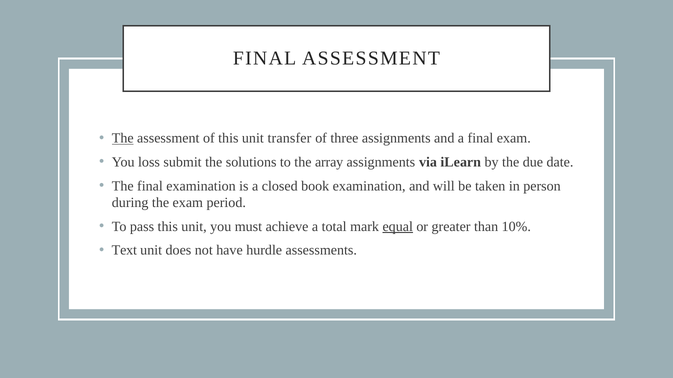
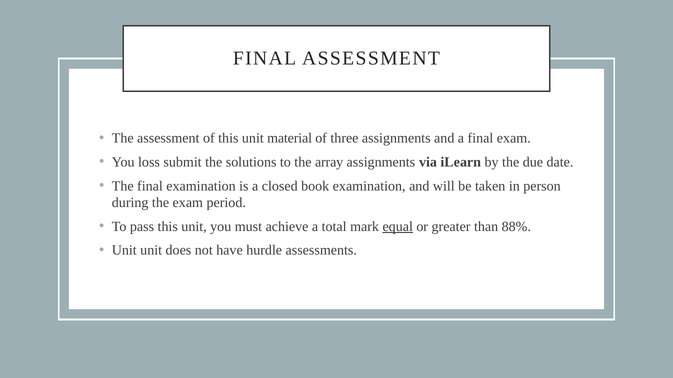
The underline: present -> none (123, 138)
transfer: transfer -> material (290, 138)
10%: 10% -> 88% (516, 227)
Text: Text -> Unit (124, 251)
